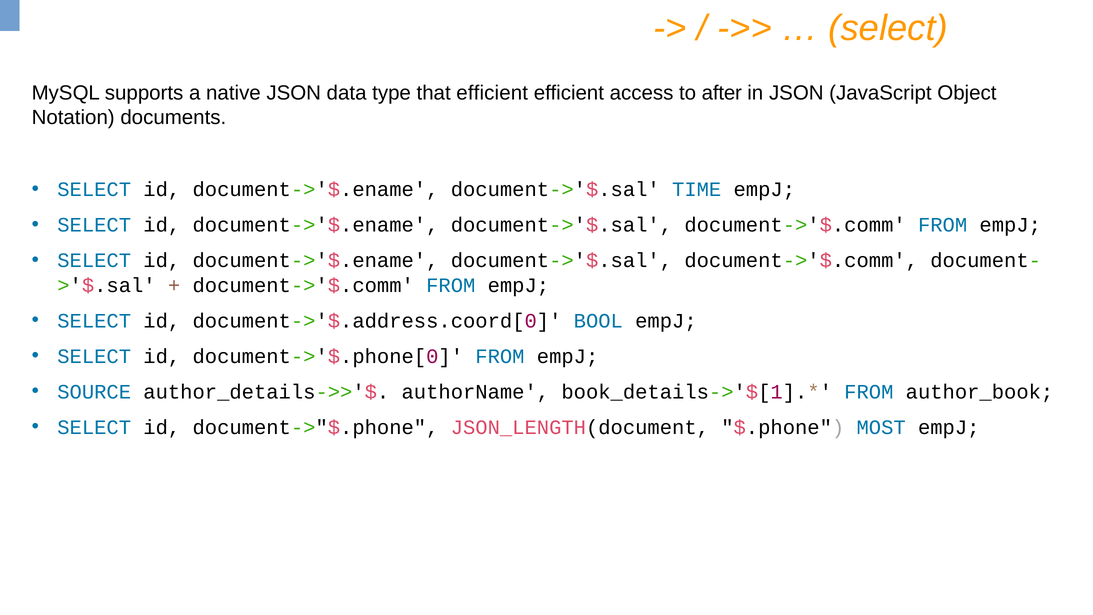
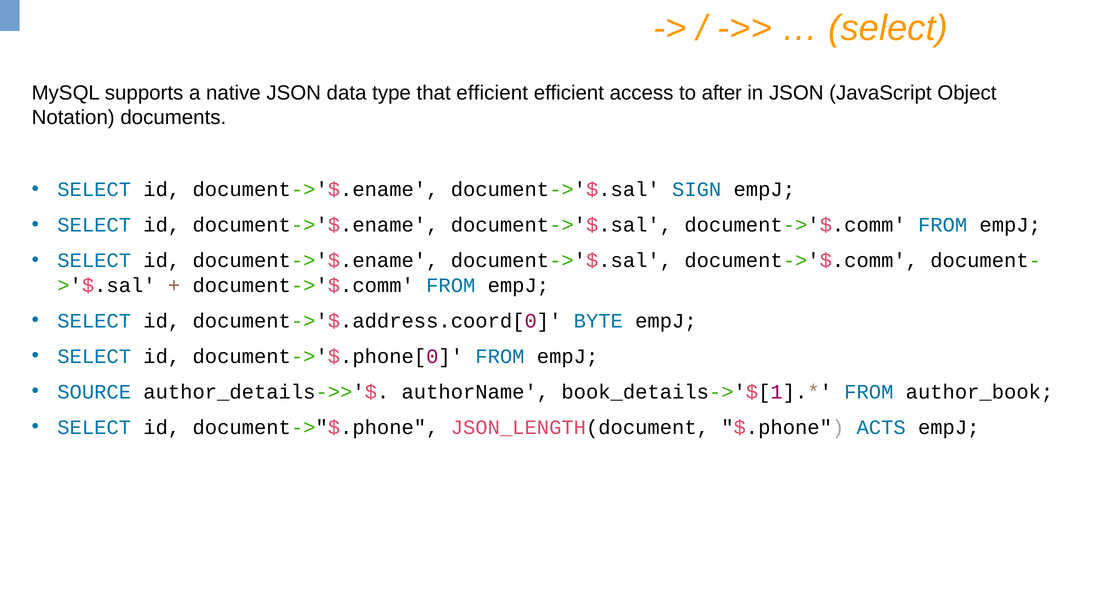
TIME: TIME -> SIGN (697, 190)
BOOL: BOOL -> BYTE (598, 321)
MOST: MOST -> ACTS (881, 427)
